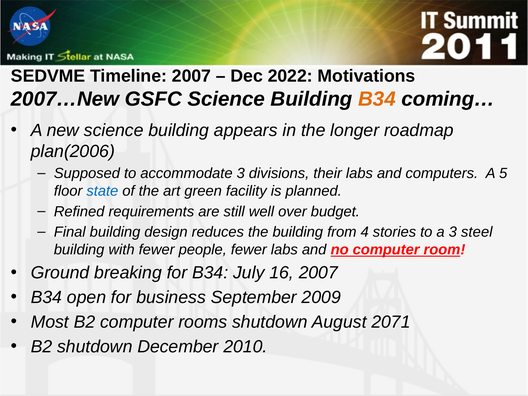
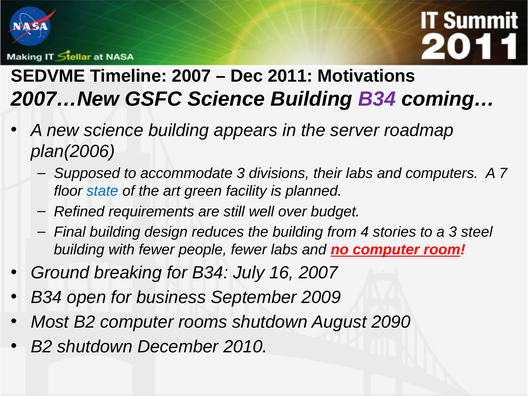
2022: 2022 -> 2011 (290, 76)
B34 colour: orange -> purple (377, 99)
longer: longer -> server (355, 130)
5: 5 -> 7 (503, 173)
2071: 2071 -> 2090 (391, 322)
